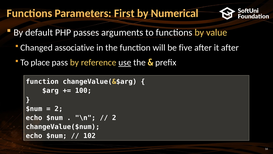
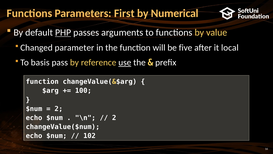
PHP underline: none -> present (63, 32)
associative: associative -> parameter (74, 48)
it after: after -> local (230, 48)
place: place -> basis (40, 62)
